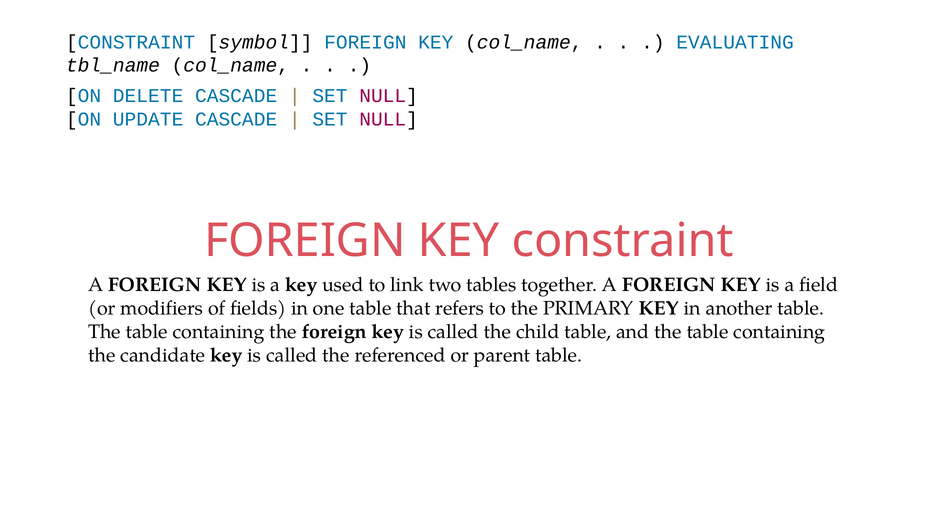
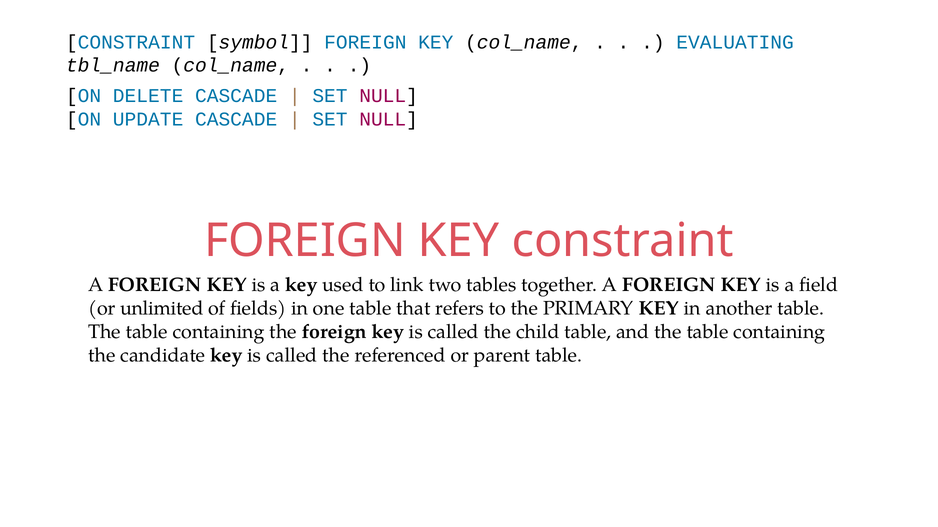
modifiers: modifiers -> unlimited (162, 309)
